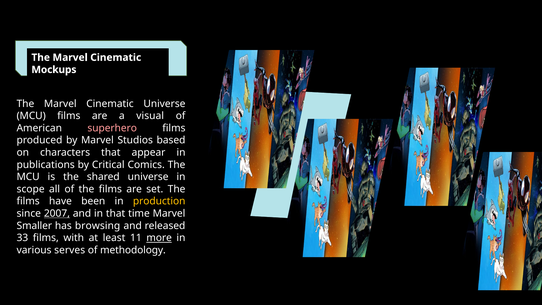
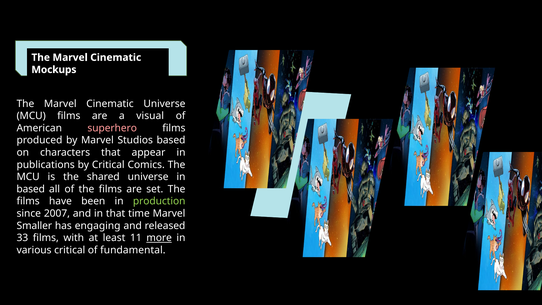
scope: scope -> based (31, 189)
production colour: yellow -> light green (159, 201)
2007 underline: present -> none (57, 213)
browsing: browsing -> engaging (98, 226)
various serves: serves -> critical (70, 250)
methodology: methodology -> fundamental (133, 250)
